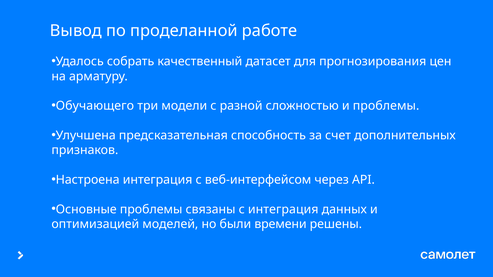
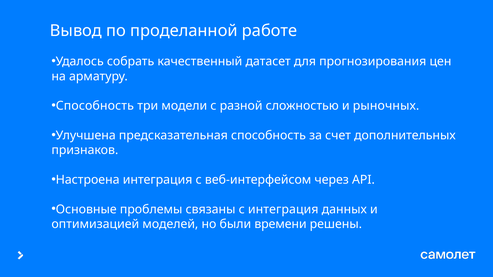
Обучающего: Обучающего -> Способность (95, 106)
и проблемы: проблемы -> рыночных (386, 106)
